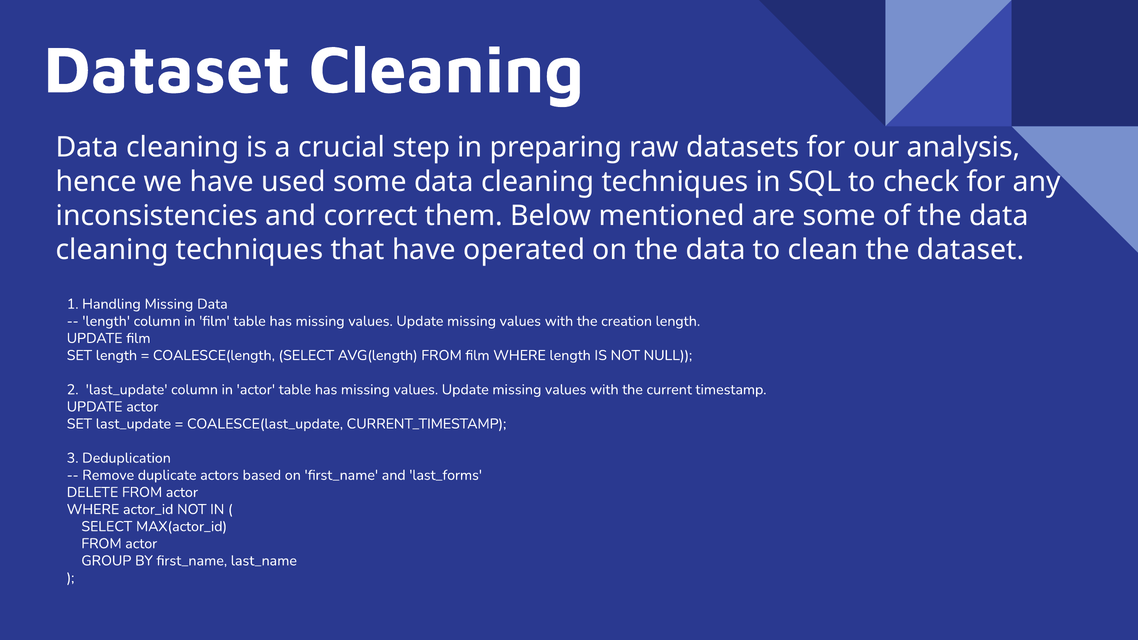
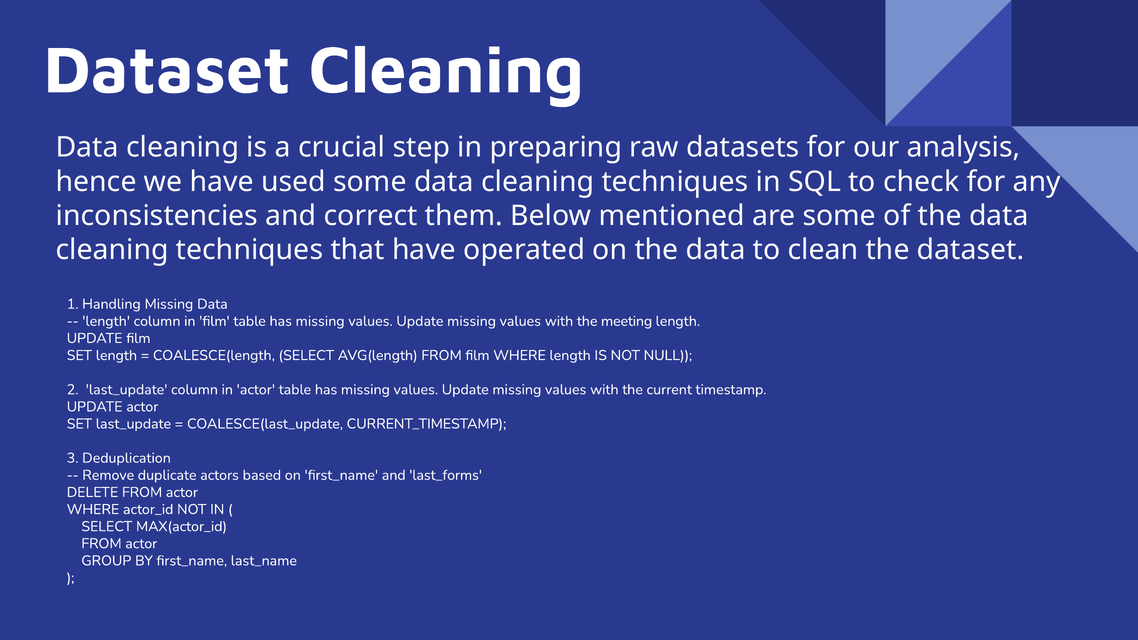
creation: creation -> meeting (627, 321)
